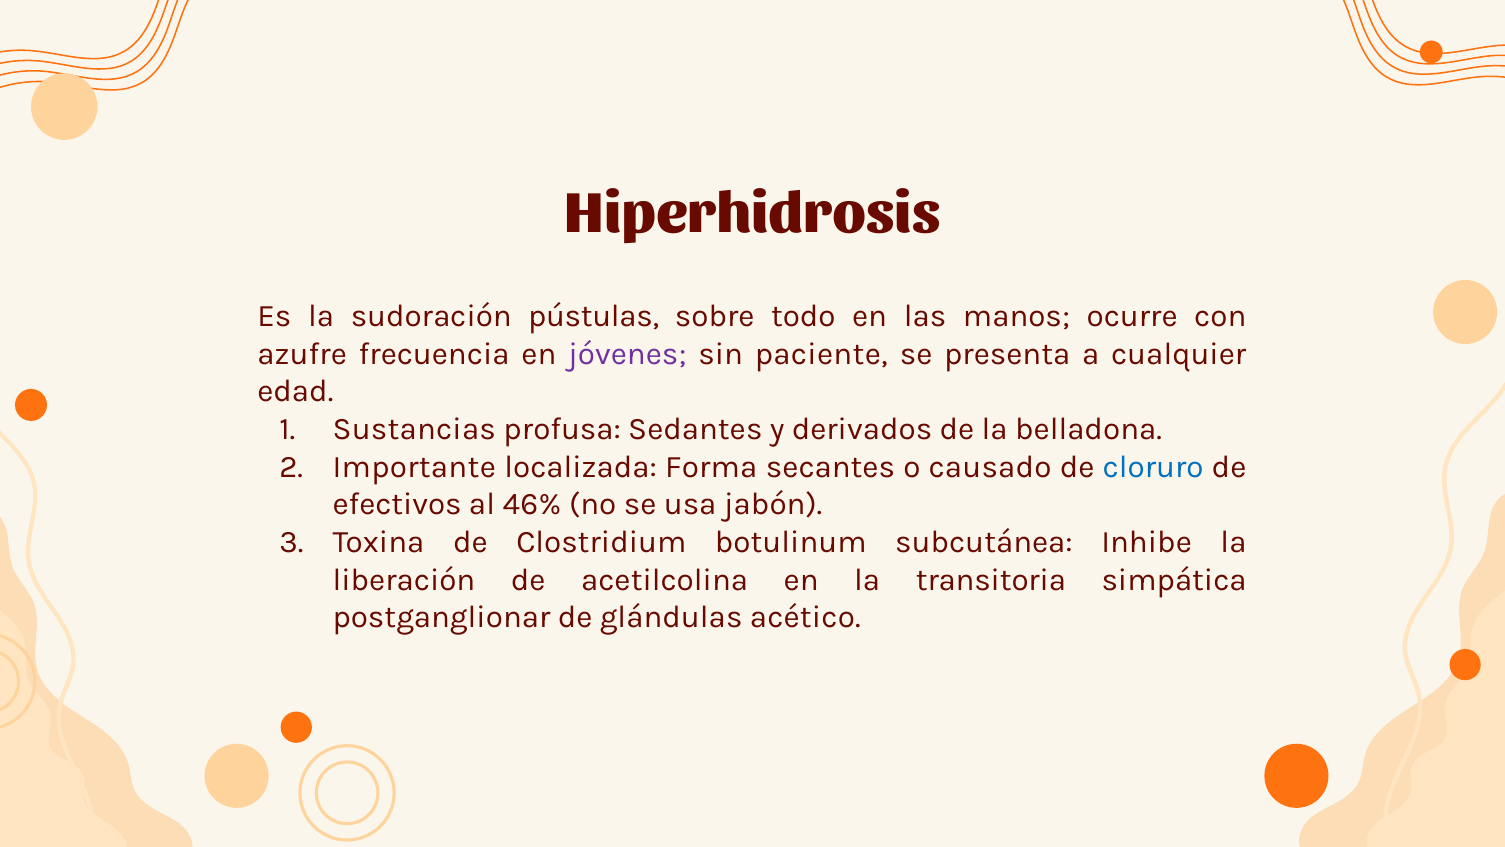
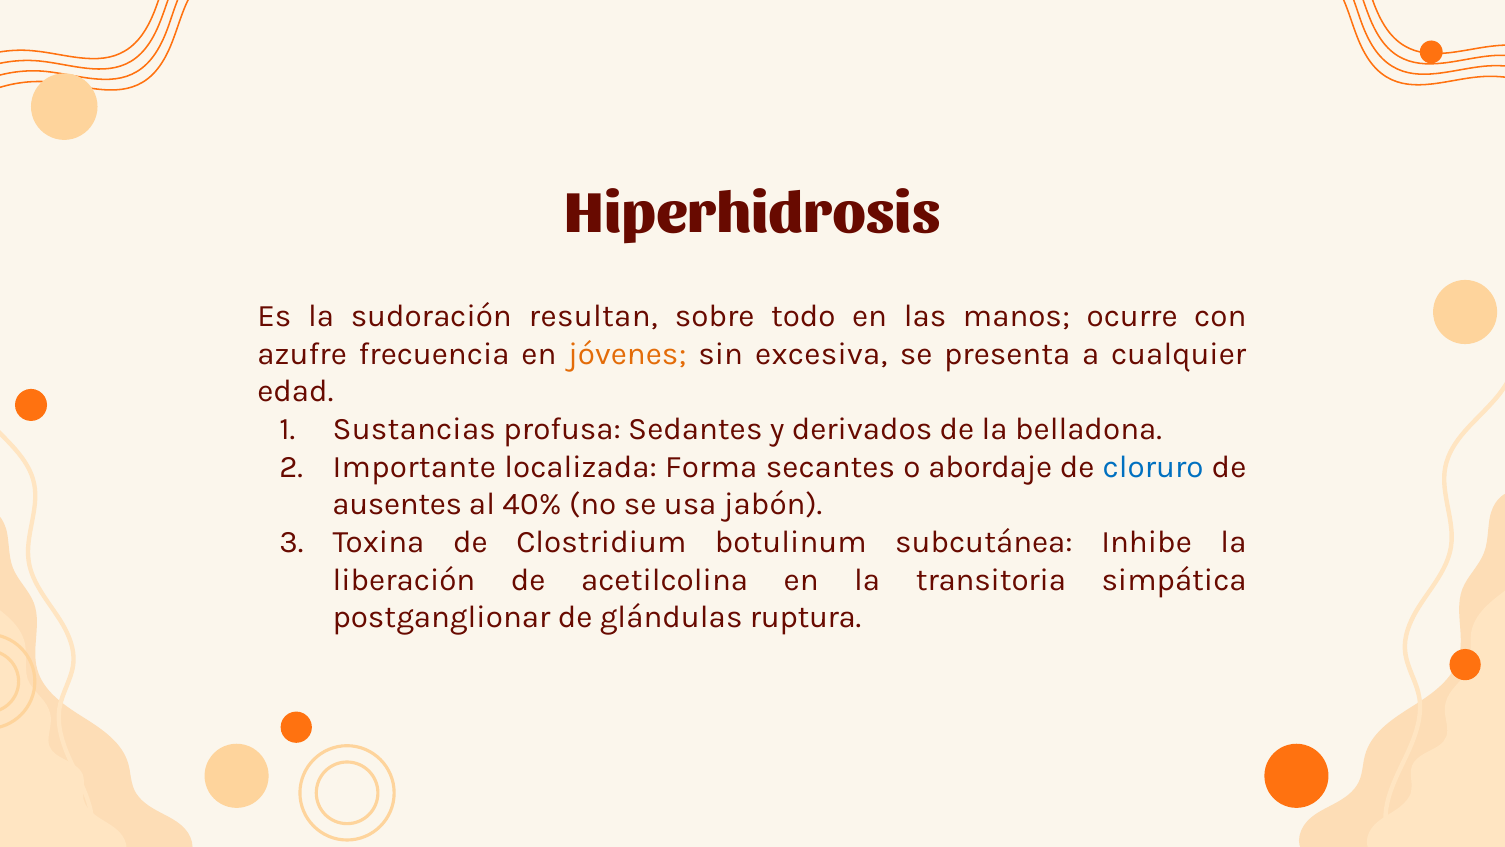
pústulas: pústulas -> resultan (593, 316)
jóvenes colour: purple -> orange (627, 354)
paciente: paciente -> excesiva (821, 354)
causado: causado -> abordaje (990, 467)
efectivos: efectivos -> ausentes (397, 504)
46%: 46% -> 40% (532, 504)
acético: acético -> ruptura (806, 617)
